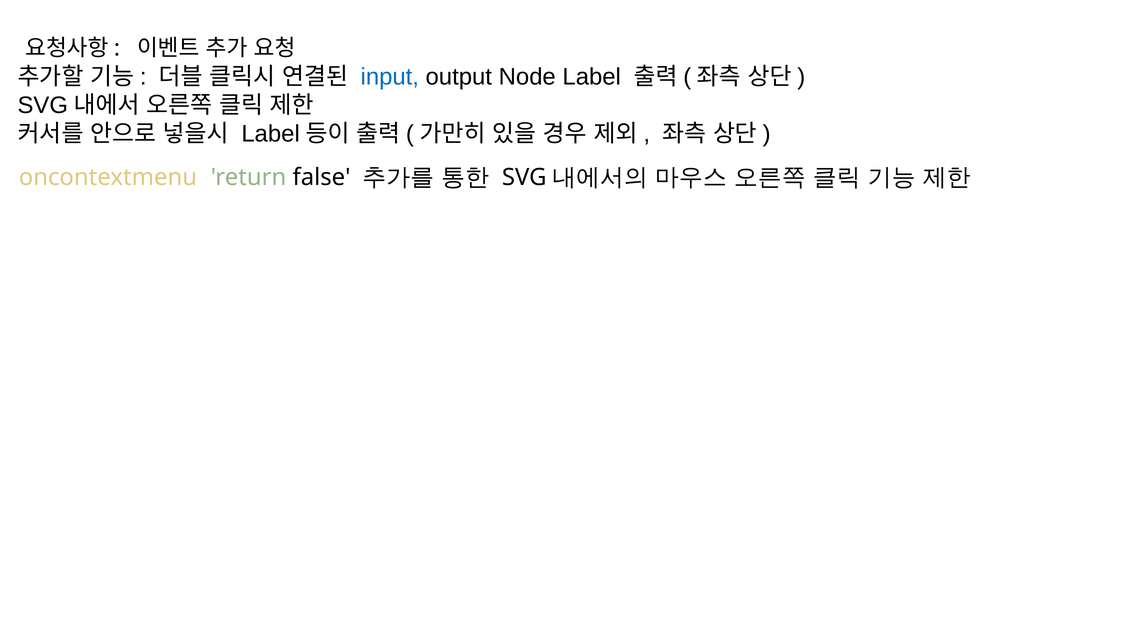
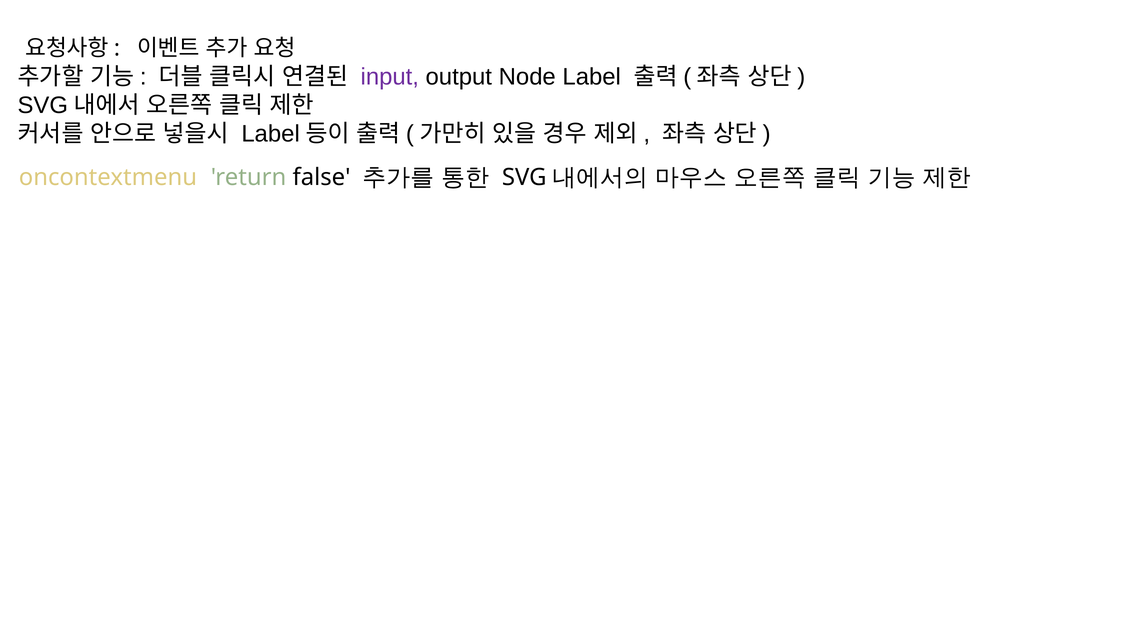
input colour: blue -> purple (390, 77)
